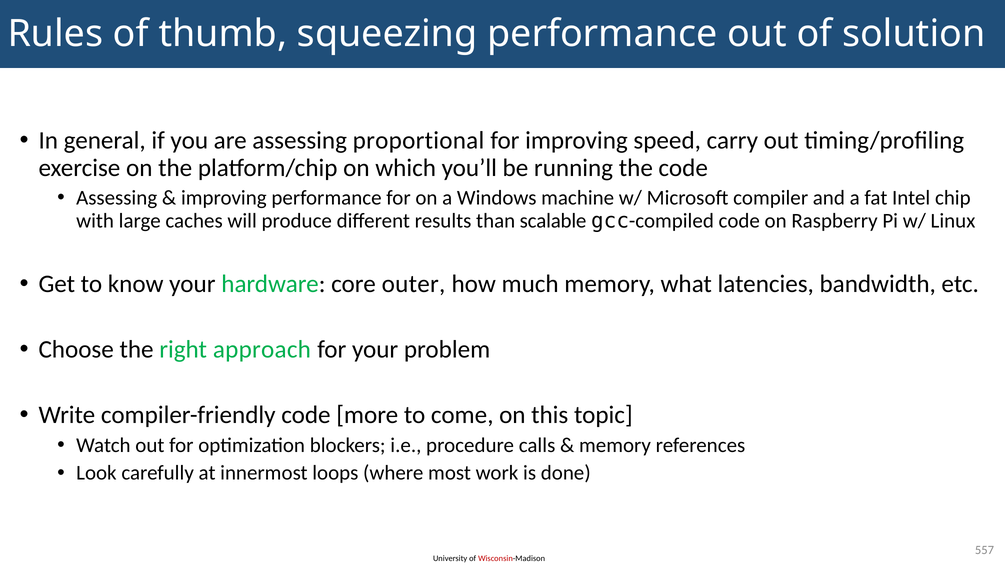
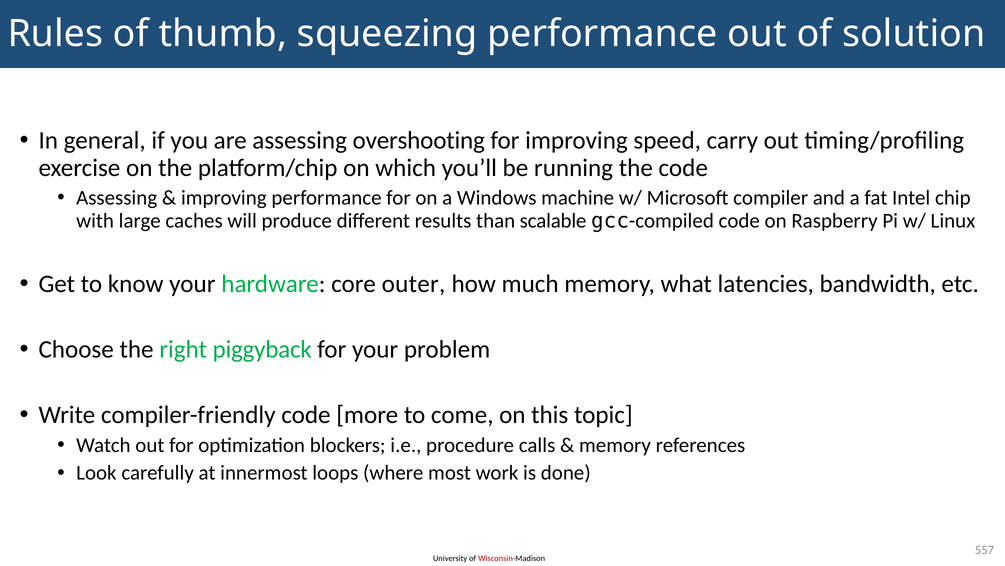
proportional: proportional -> overshooting (419, 140)
approach: approach -> piggyback (262, 349)
